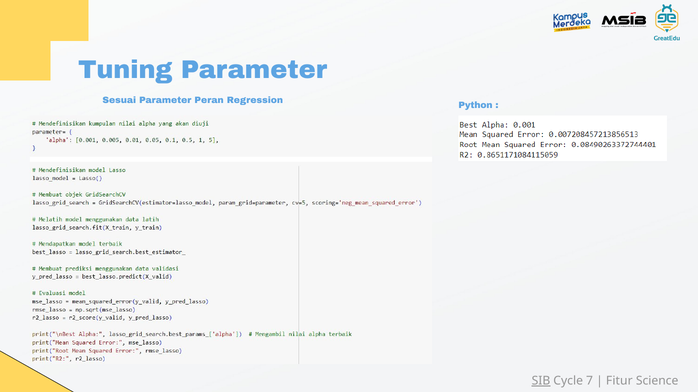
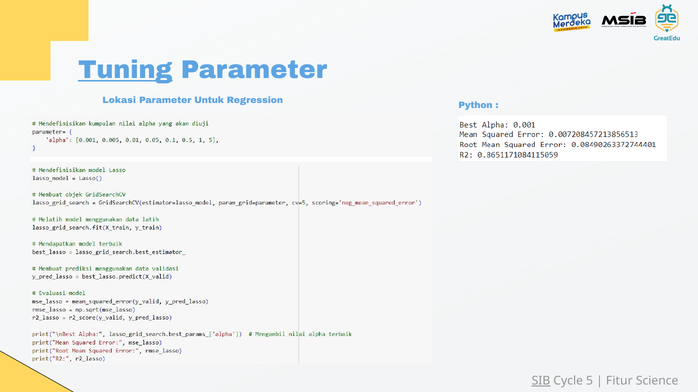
Tuning underline: none -> present (125, 70)
Sesuai: Sesuai -> Lokasi (119, 100)
Peran: Peran -> Untuk (209, 100)
7: 7 -> 5 (590, 381)
